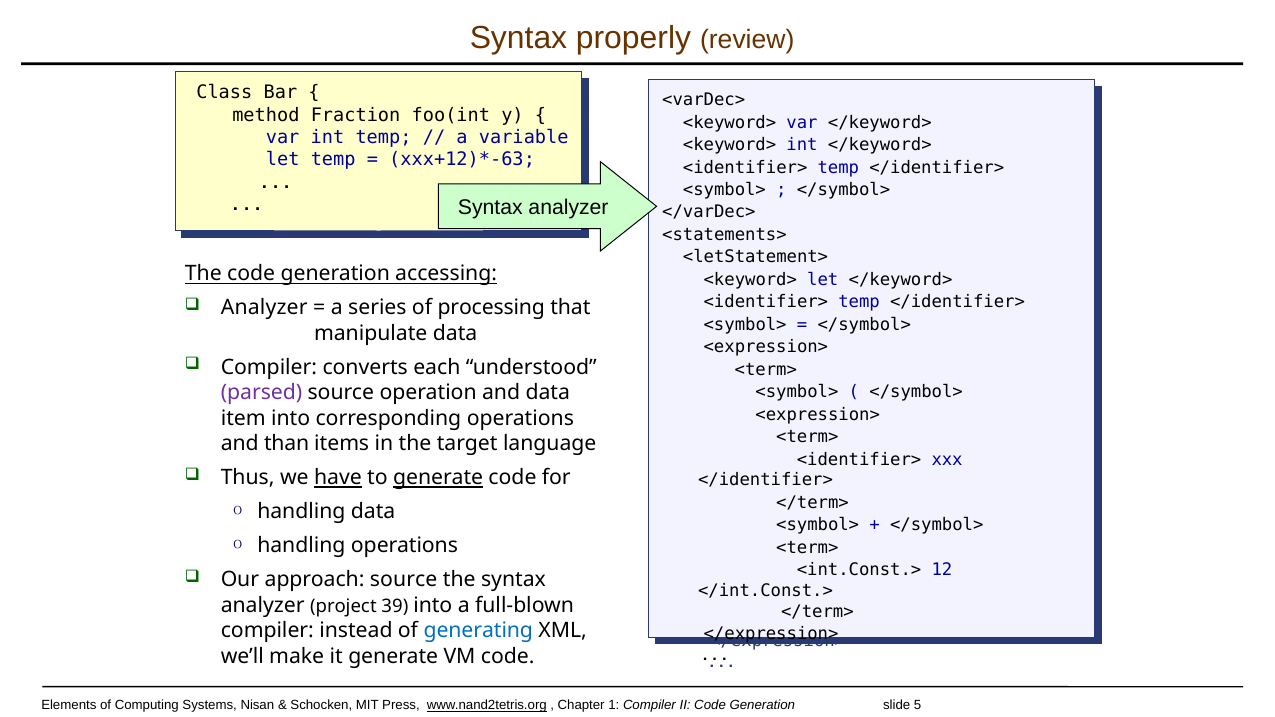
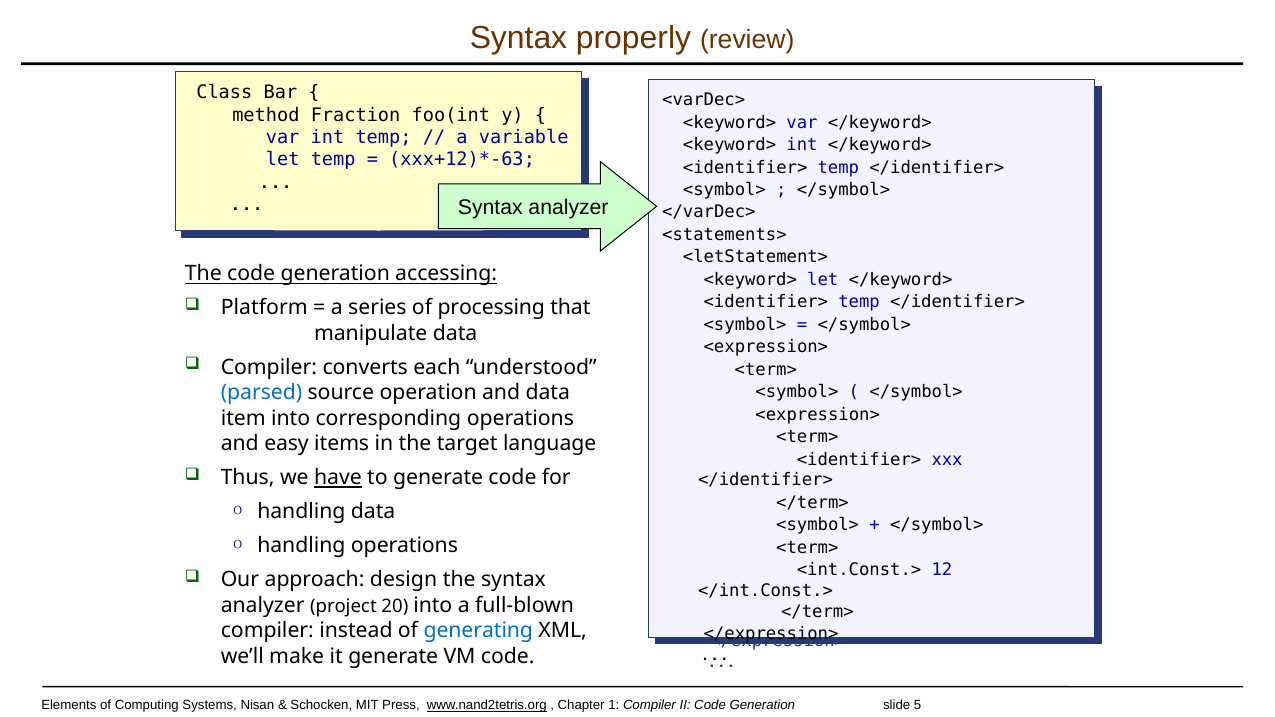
Analyzer: Analyzer -> Platform (264, 308)
parsed colour: purple -> blue (262, 393)
than: than -> easy (287, 444)
generate underline: present -> none (438, 478)
approach source: source -> design (404, 580)
39: 39 -> 20 (395, 606)
